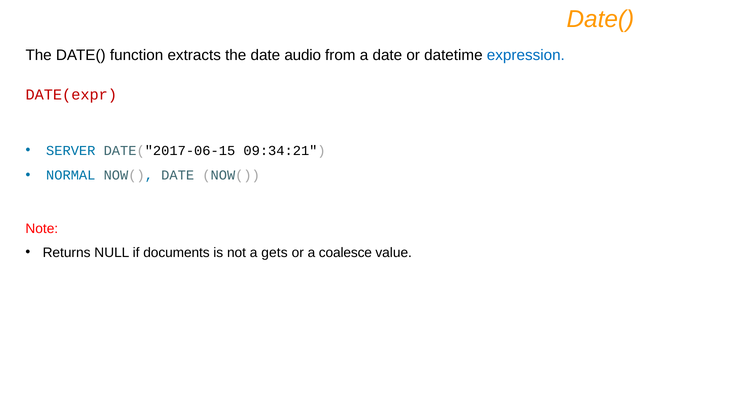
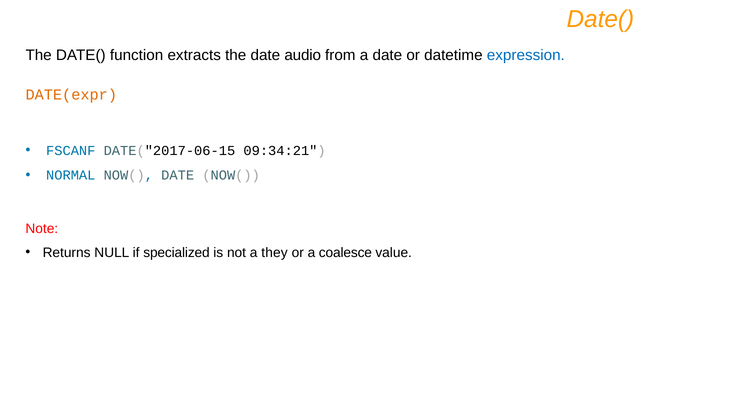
DATE(expr colour: red -> orange (71, 95)
SERVER: SERVER -> FSCANF (71, 151)
documents: documents -> specialized (176, 253)
gets: gets -> they (275, 253)
